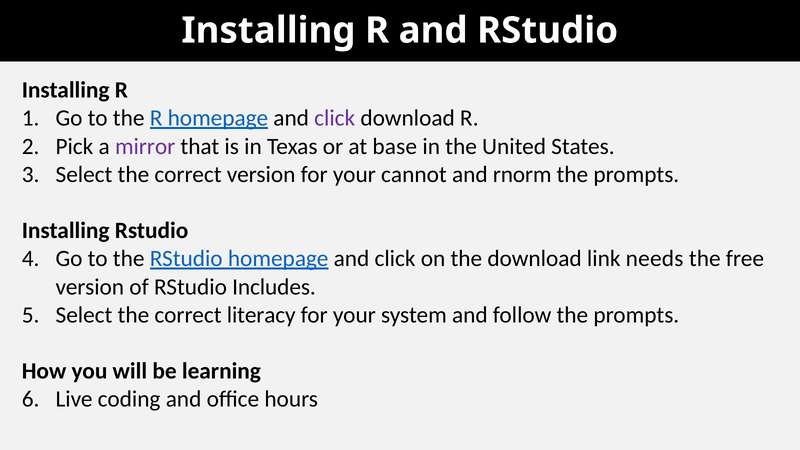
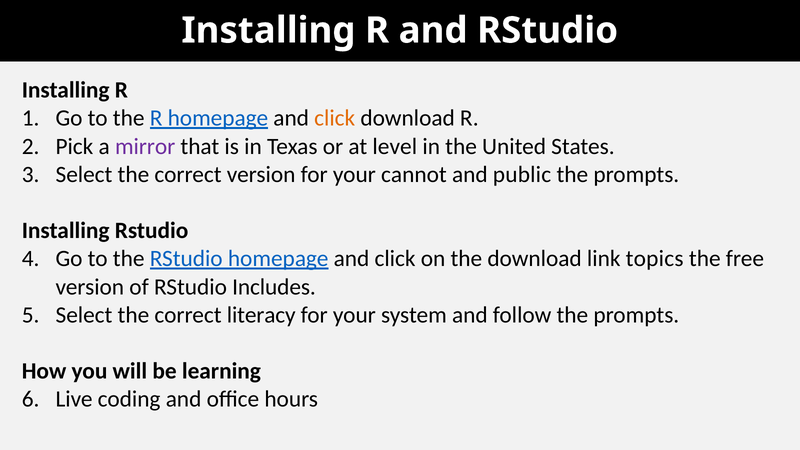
click colour: purple -> orange (335, 118)
base: base -> level (395, 146)
rnorm: rnorm -> public (522, 174)
needs: needs -> topics (655, 258)
